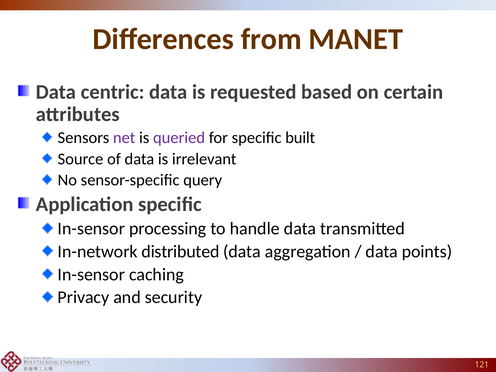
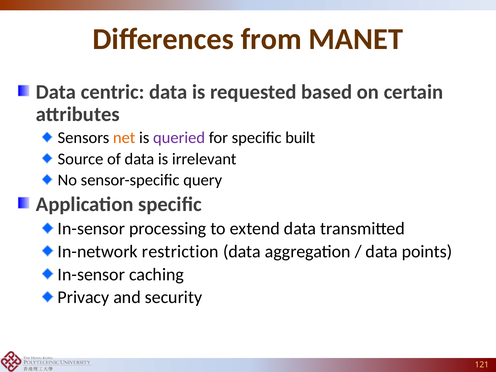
net colour: purple -> orange (124, 138)
handle: handle -> extend (255, 229)
distributed: distributed -> restriction (180, 252)
